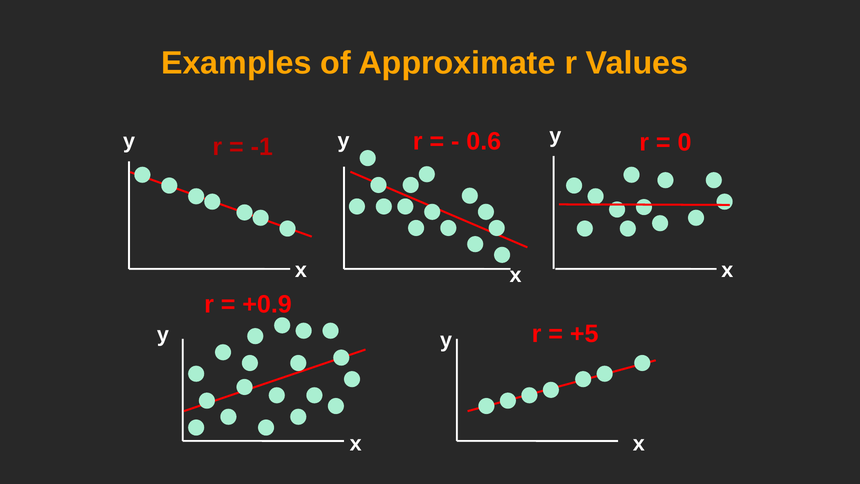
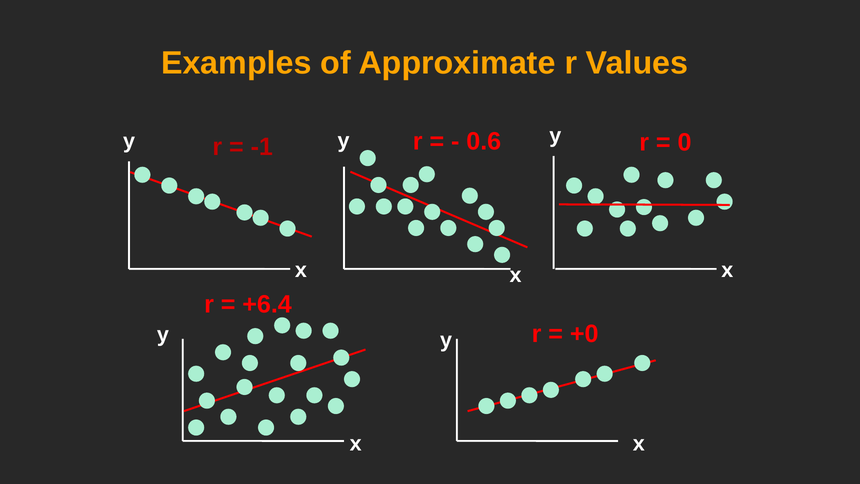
+0.9: +0.9 -> +6.4 (267, 304)
+5: +5 -> +0 (584, 334)
